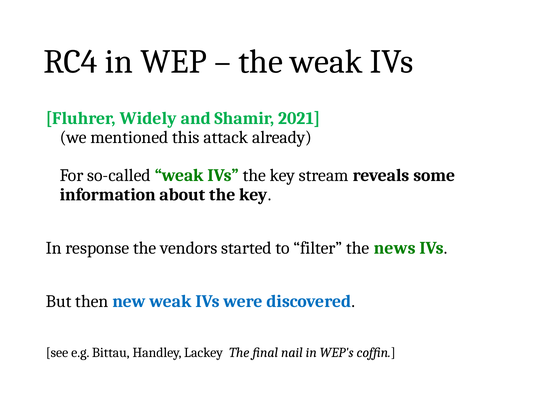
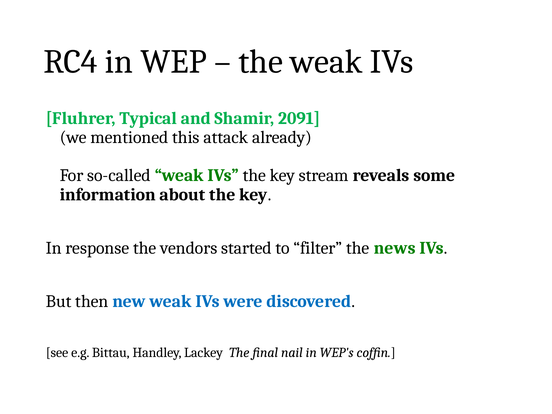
Widely: Widely -> Typical (148, 118)
2021: 2021 -> 2091 (299, 118)
